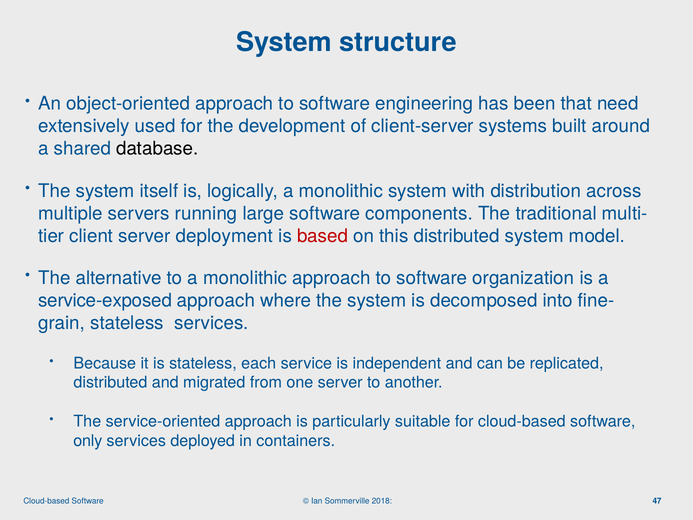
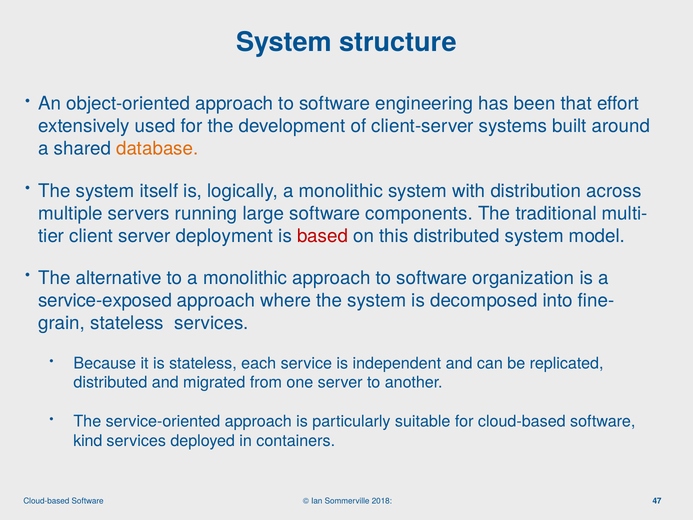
need: need -> effort (618, 104)
database colour: black -> orange (157, 149)
only: only -> kind (88, 441)
